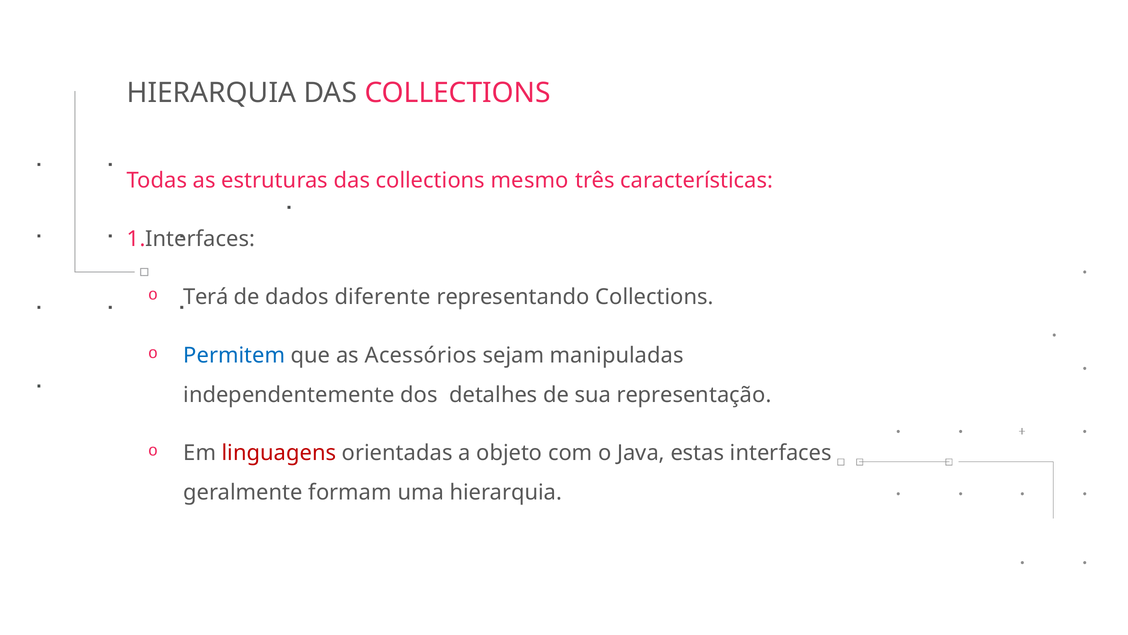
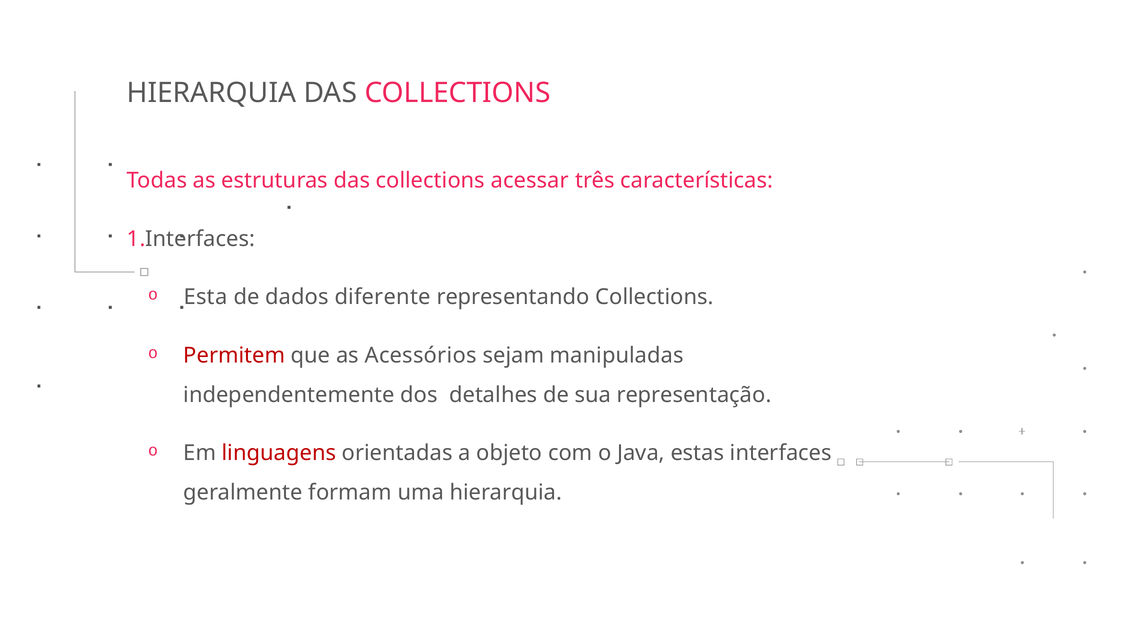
mesmo: mesmo -> acessar (530, 181)
Terá: Terá -> Esta (206, 297)
Permitem colour: blue -> red (234, 355)
